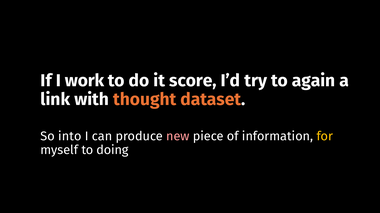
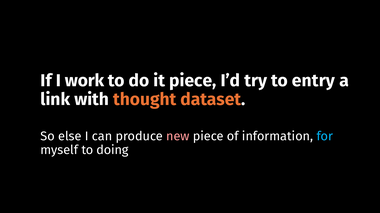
it score: score -> piece (193, 81)
again: again -> entry (313, 81)
into: into -> else (70, 137)
for colour: yellow -> light blue (325, 137)
